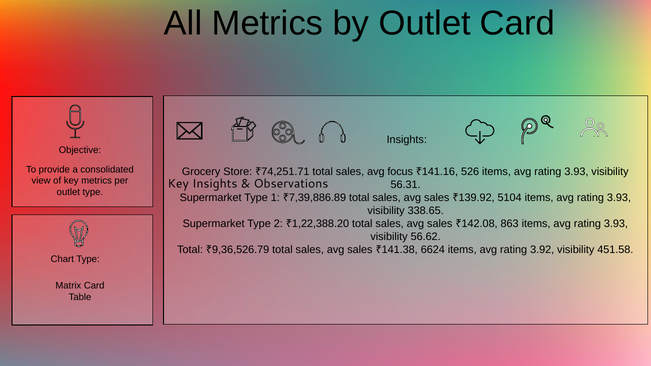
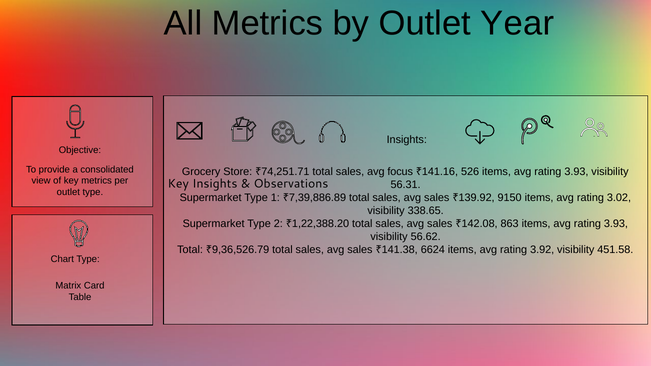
Outlet Card: Card -> Year (517, 23)
5104: 5104 -> 9150 (510, 198)
3.93: 3.93 -> 3.02 (619, 198)
